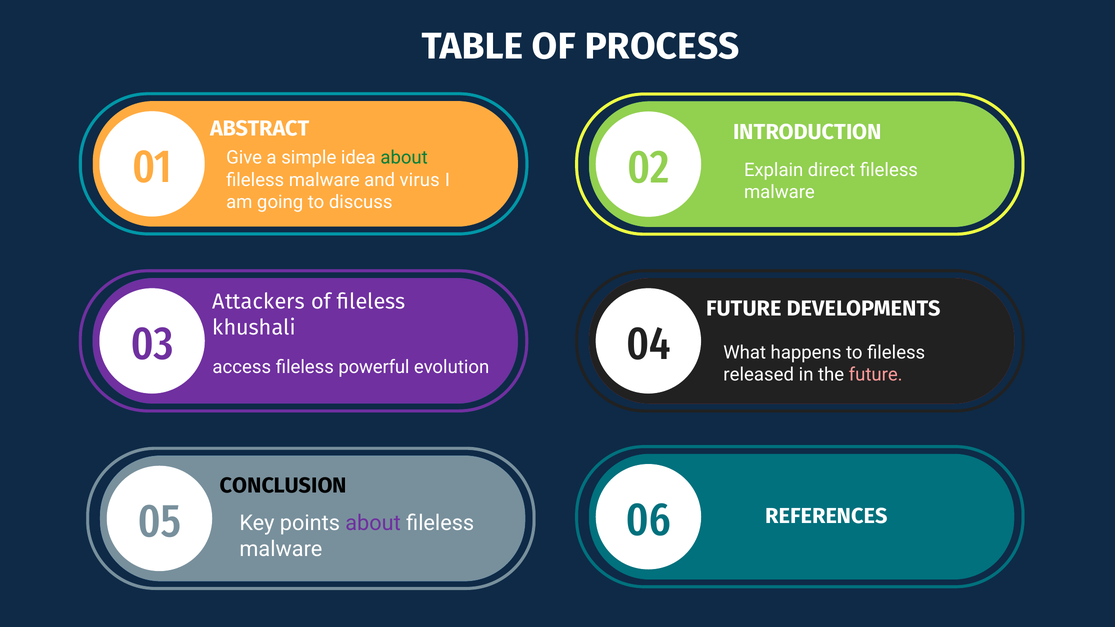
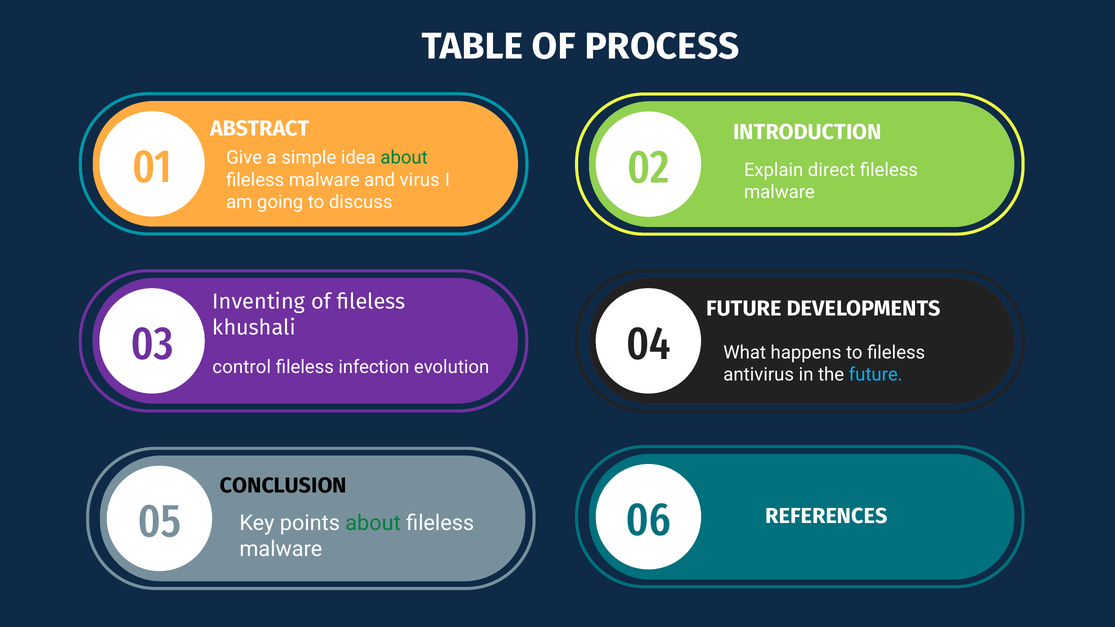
Attackers: Attackers -> Inventing (259, 302)
access: access -> control (242, 367)
powerful: powerful -> infection (374, 367)
released: released -> antivirus (759, 375)
future colour: pink -> light blue (876, 375)
about colour: purple -> green (373, 523)
